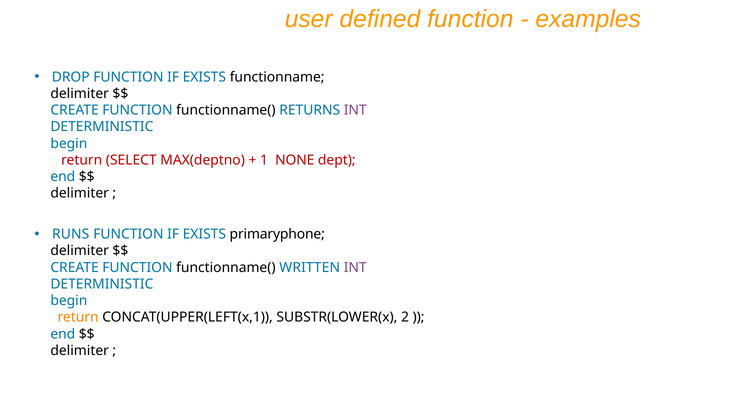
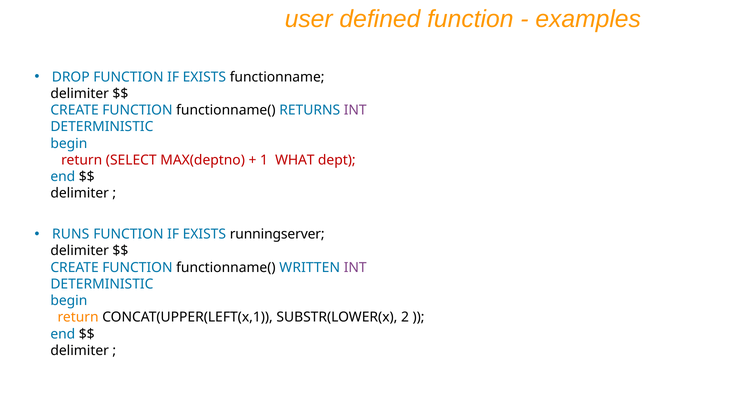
NONE: NONE -> WHAT (295, 160)
primaryphone: primaryphone -> runningserver (277, 234)
